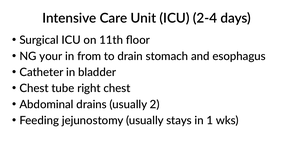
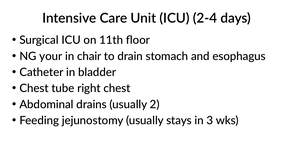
from: from -> chair (89, 56)
1: 1 -> 3 (210, 120)
